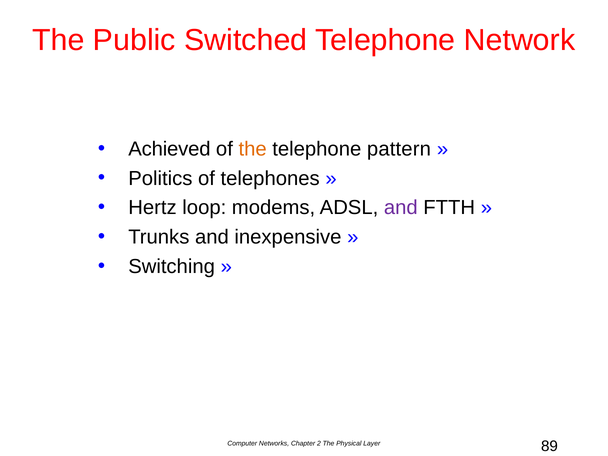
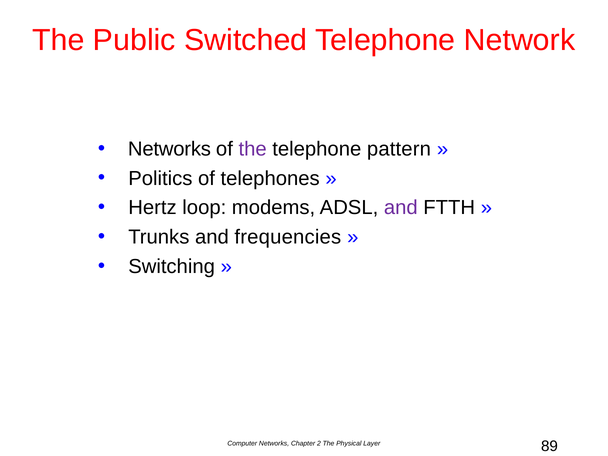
Achieved: Achieved -> Networks (169, 149)
the colour: orange -> purple (253, 149)
inexpensive: inexpensive -> frequencies (288, 237)
